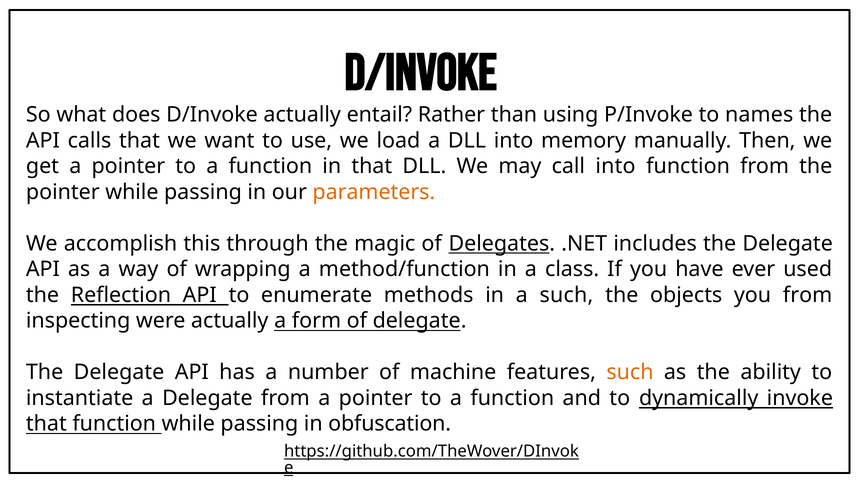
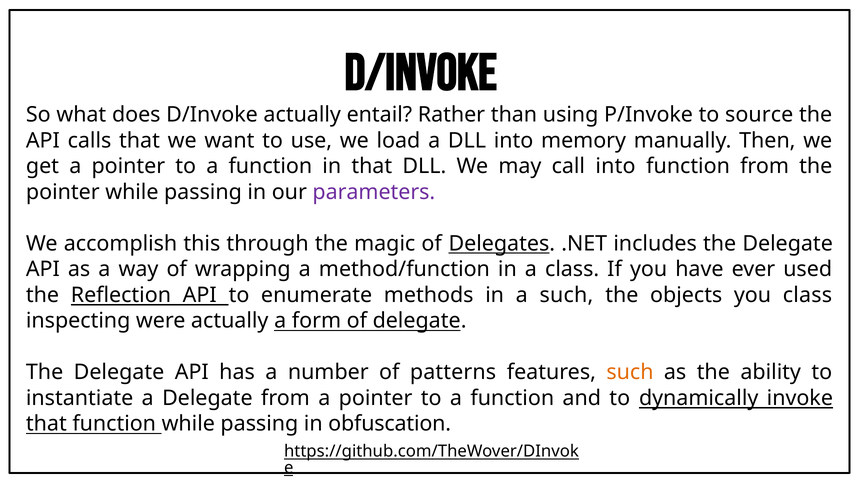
names: names -> source (759, 115)
parameters colour: orange -> purple (374, 192)
you from: from -> class (807, 295)
machine: machine -> patterns (453, 372)
